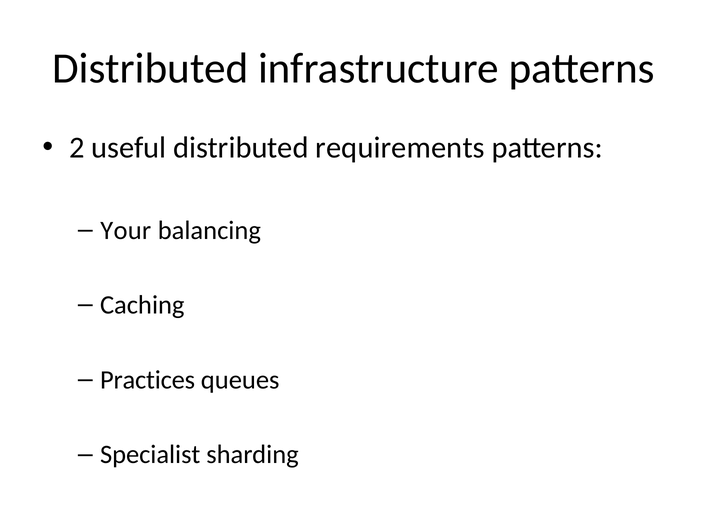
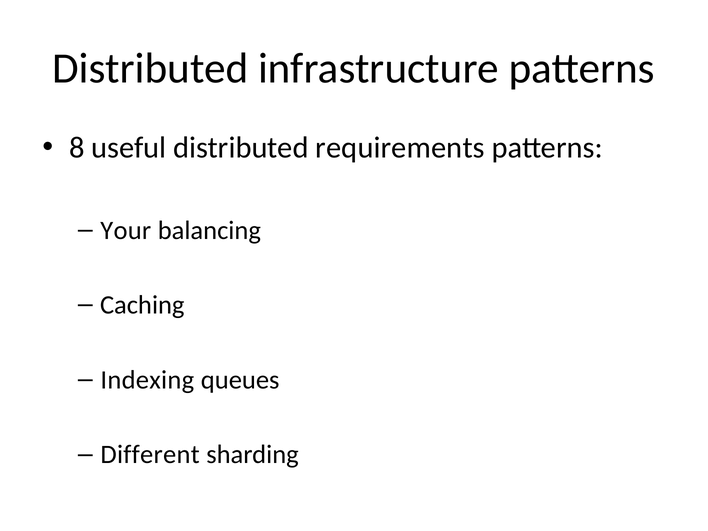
2: 2 -> 8 (77, 148)
Practices: Practices -> Indexing (147, 380)
Specialist: Specialist -> Different (150, 455)
